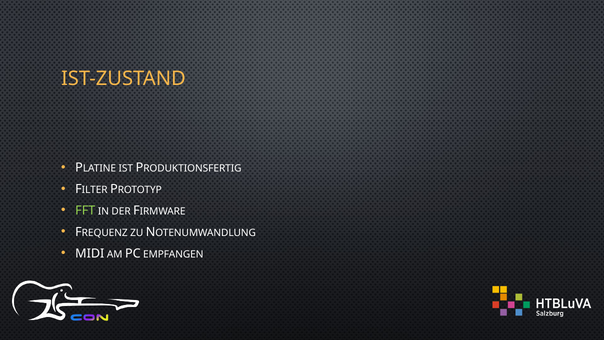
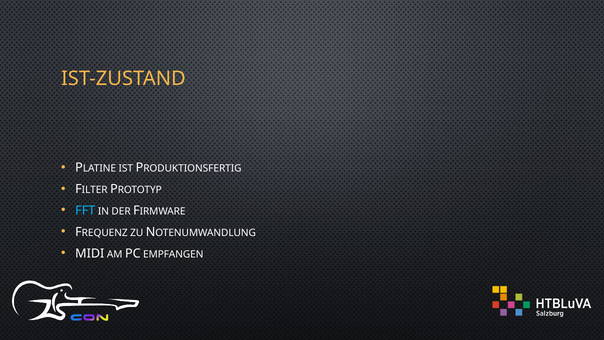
FFT colour: light green -> light blue (85, 210)
